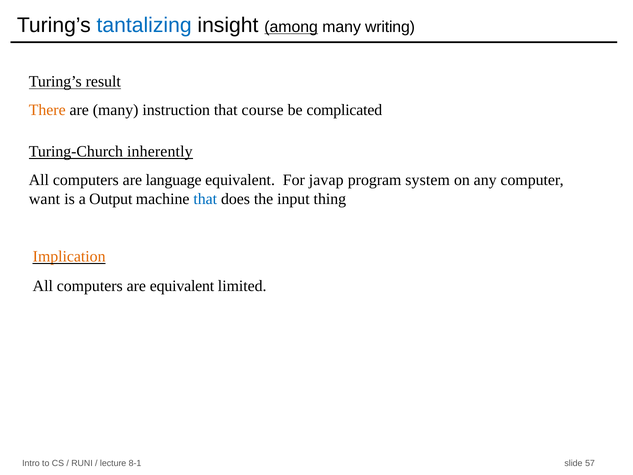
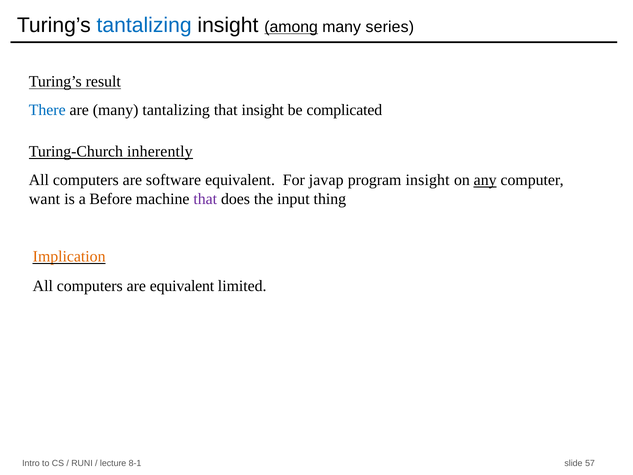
writing: writing -> series (390, 27)
There colour: orange -> blue (47, 110)
many instruction: instruction -> tantalizing (176, 110)
that course: course -> insight (263, 110)
language: language -> software (174, 180)
program system: system -> insight (428, 180)
any underline: none -> present (485, 180)
Output: Output -> Before (111, 199)
that colour: blue -> purple (205, 199)
